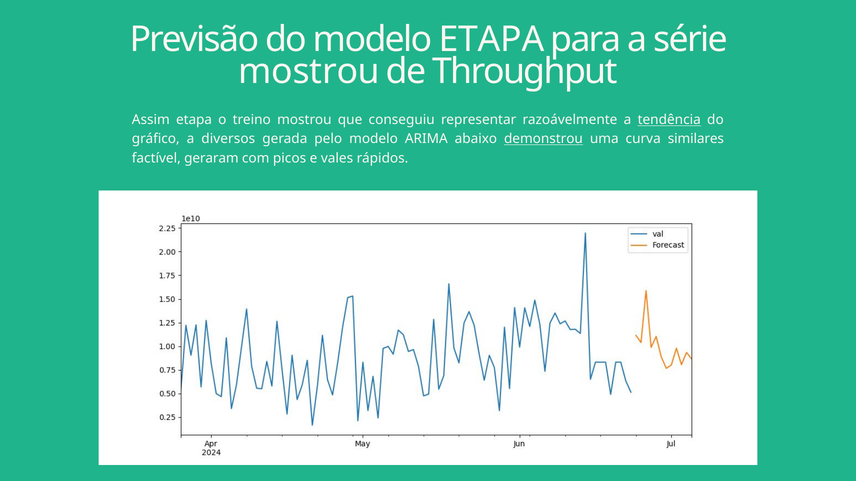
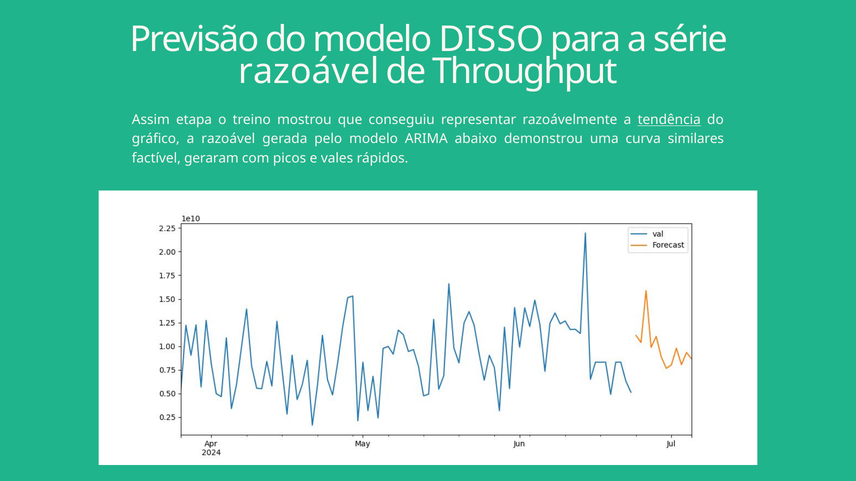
modelo ETAPA: ETAPA -> DISSO (491, 40)
mostrou: mostrou -> razoável (309, 72)
a diversos: diversos -> razoável (228, 139)
demonstrou underline: present -> none (543, 139)
